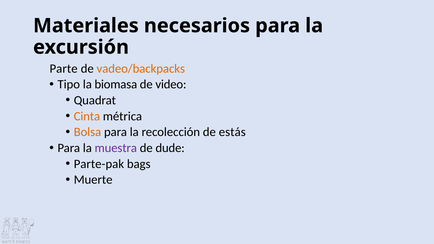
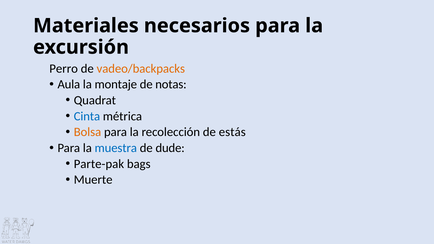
Parte: Parte -> Perro (64, 69)
Tipo: Tipo -> Aula (69, 84)
biomasa: biomasa -> montaje (116, 84)
video: video -> notas (171, 84)
Cinta colour: orange -> blue (87, 116)
muestra colour: purple -> blue (116, 148)
